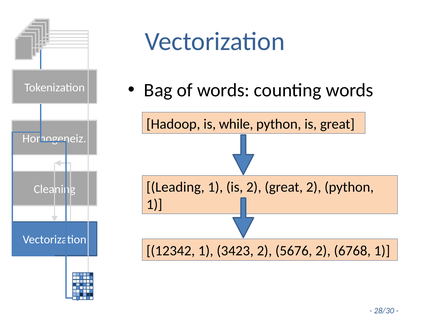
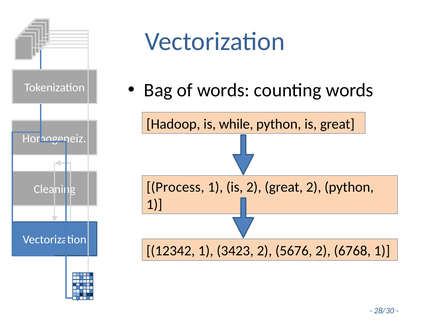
Leading: Leading -> Process (175, 187)
